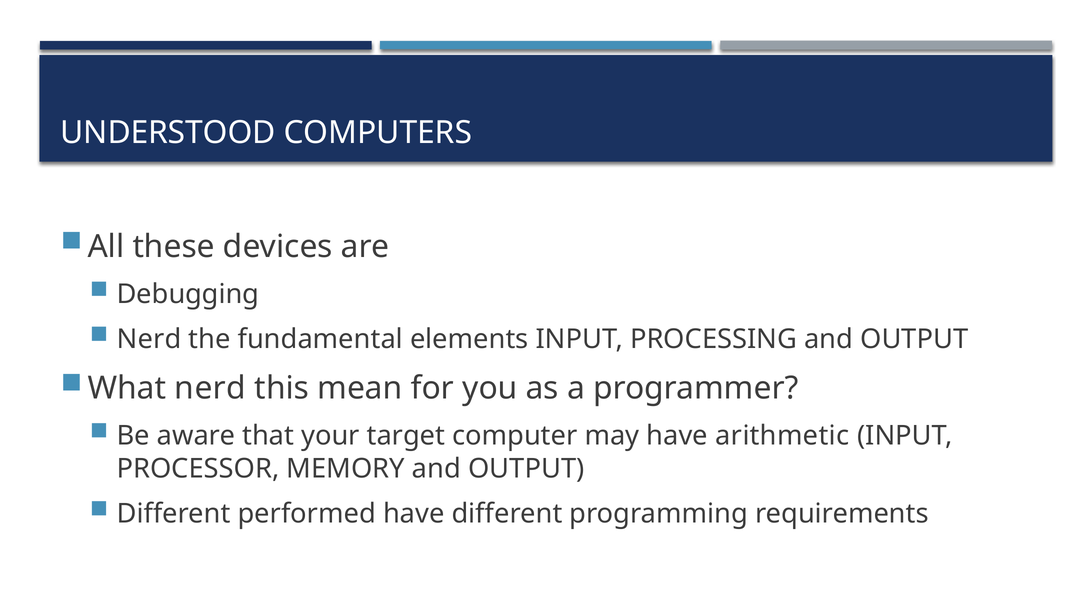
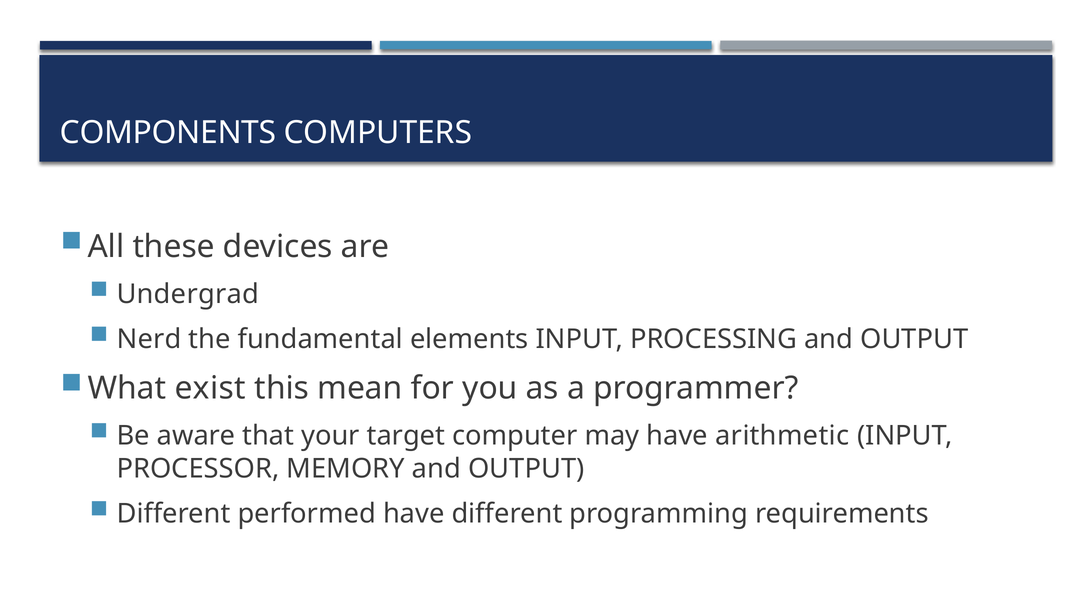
UNDERSTOOD: UNDERSTOOD -> COMPONENTS (168, 133)
Debugging: Debugging -> Undergrad (188, 294)
What nerd: nerd -> exist (210, 388)
